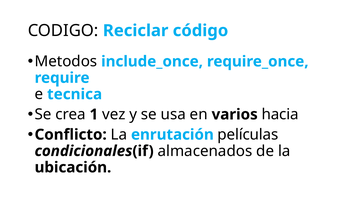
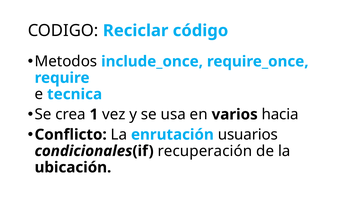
películas: películas -> usuarios (248, 134)
almacenados: almacenados -> recuperación (205, 151)
